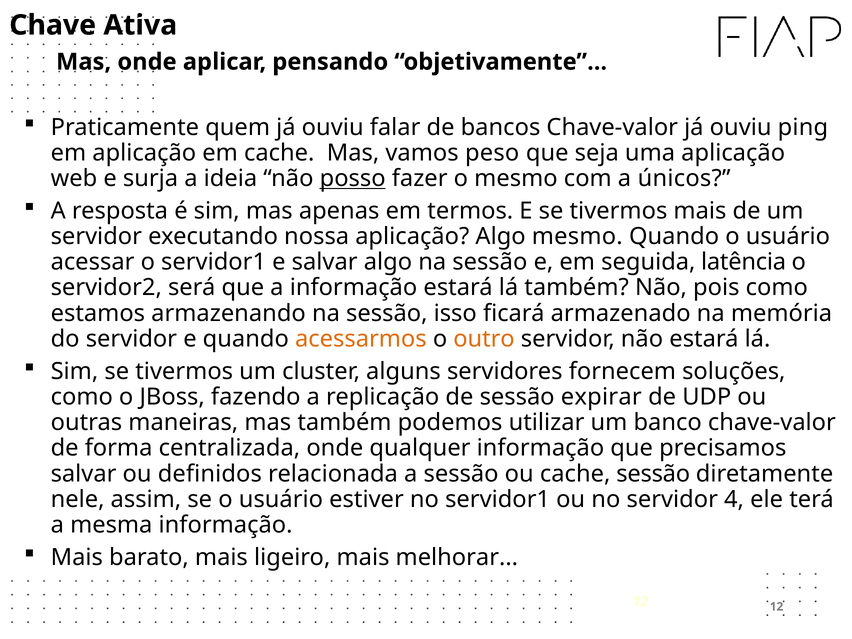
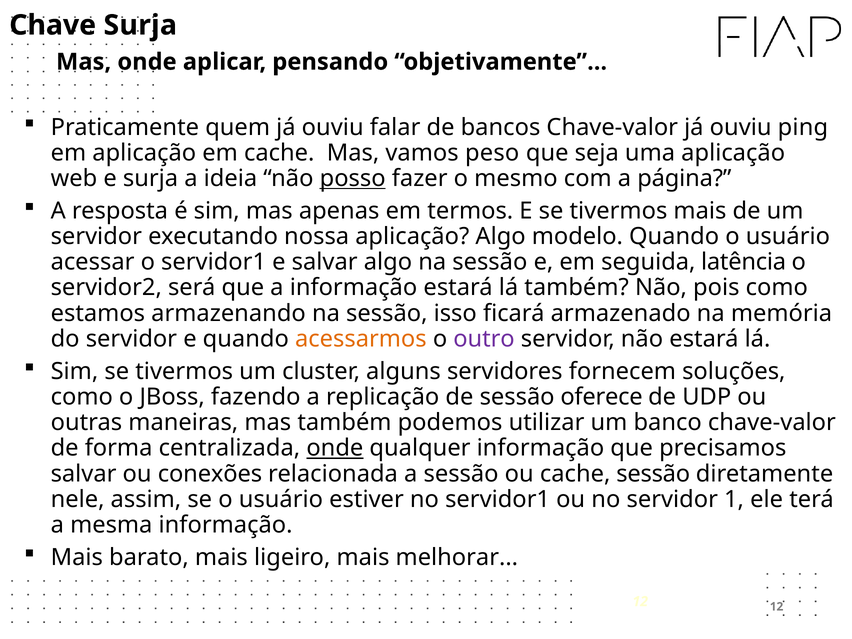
Chave Ativa: Ativa -> Surja (140, 25)
únicos: únicos -> página (684, 178)
Algo mesmo: mesmo -> modelo (577, 237)
outro colour: orange -> purple (484, 339)
expirar: expirar -> oferece (602, 397)
onde underline: none -> present (335, 448)
definidos: definidos -> conexões (210, 474)
4: 4 -> 1 (734, 499)
